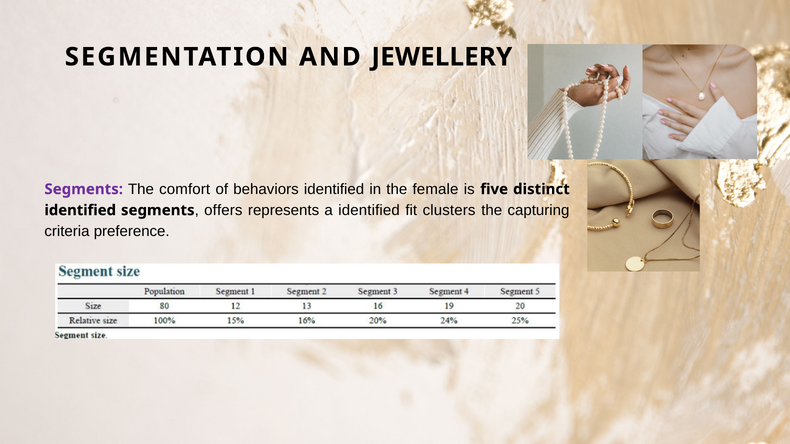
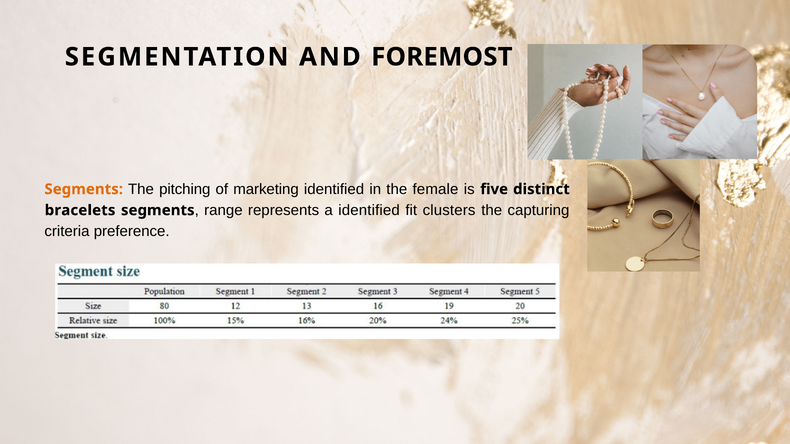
JEWELLERY: JEWELLERY -> FOREMOST (442, 57)
Segments colour: purple -> orange (84, 189)
comfort: comfort -> pitching (185, 189)
behaviors: behaviors -> marketing (266, 189)
identified: identified -> bracelets (80, 210)
offers: offers -> range (223, 210)
